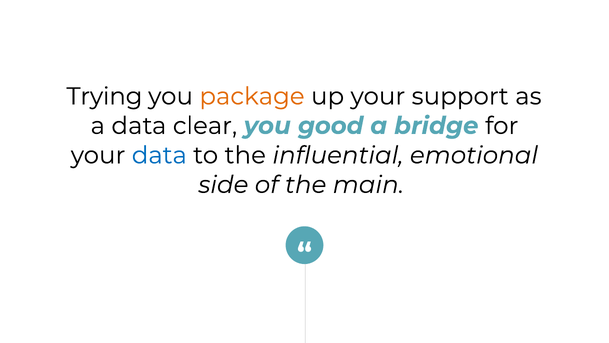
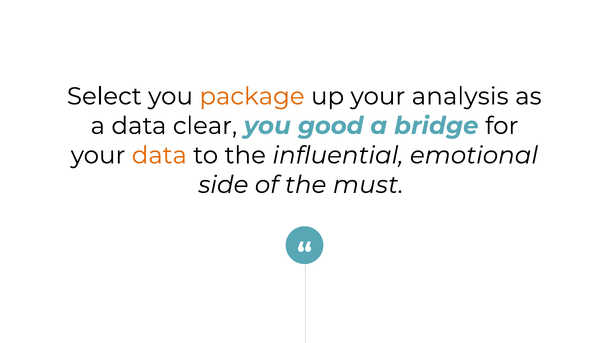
Trying: Trying -> Select (104, 96)
support: support -> analysis (460, 96)
data colour: blue -> orange (159, 155)
main: main -> must (368, 185)
